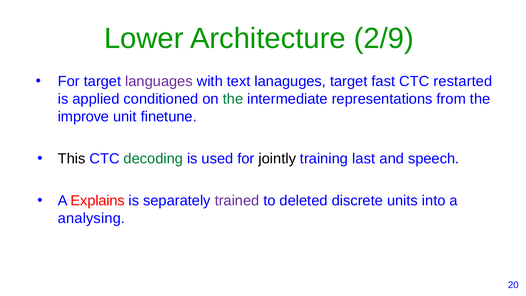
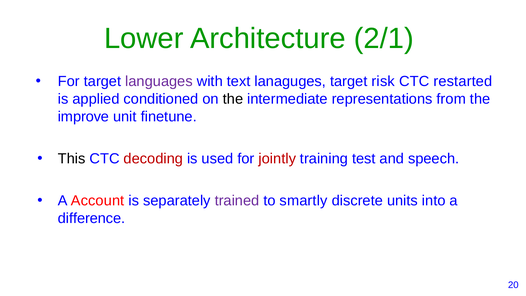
2/9: 2/9 -> 2/1 (384, 39)
fast: fast -> risk (383, 81)
the colour: green -> black (233, 99)
decoding colour: green -> red (153, 159)
jointly colour: black -> red (277, 159)
last: last -> test (364, 159)
Explains: Explains -> Account (98, 201)
deleted: deleted -> smartly (304, 201)
analysing: analysing -> difference (92, 218)
